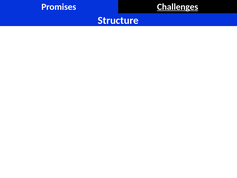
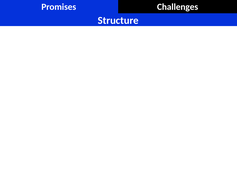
Challenges underline: present -> none (178, 7)
